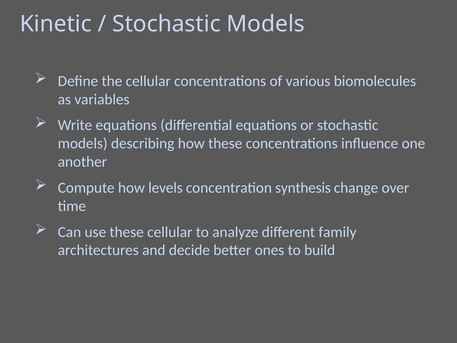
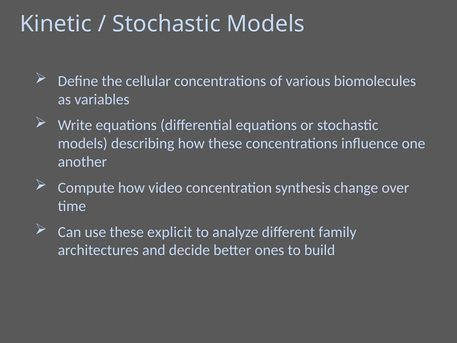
levels: levels -> video (165, 188)
these cellular: cellular -> explicit (170, 232)
